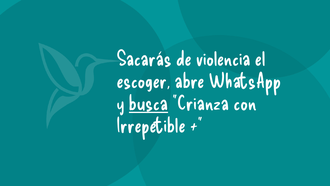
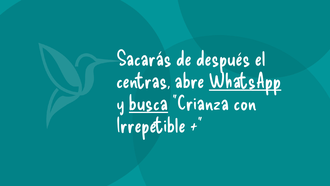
violencia: violencia -> después (223, 59)
escoger: escoger -> centras (143, 81)
WhatsApp underline: none -> present (245, 81)
